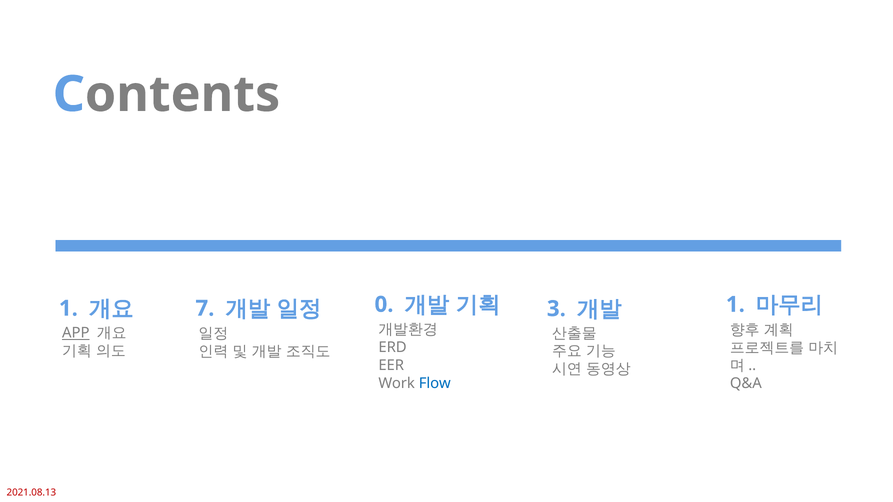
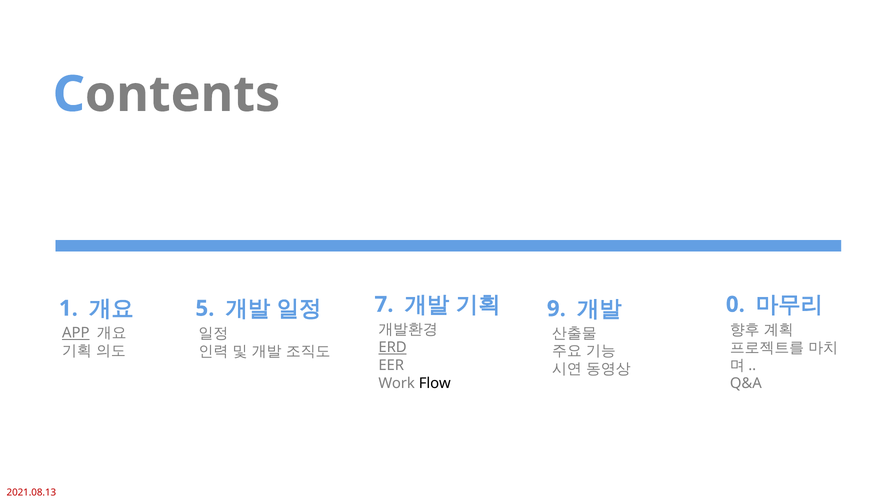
7: 7 -> 5 (205, 309)
0: 0 -> 7 (384, 305)
3: 3 -> 9 (556, 309)
1: 1 -> 0 (735, 305)
ERD underline: none -> present (393, 348)
Flow colour: blue -> black (435, 383)
